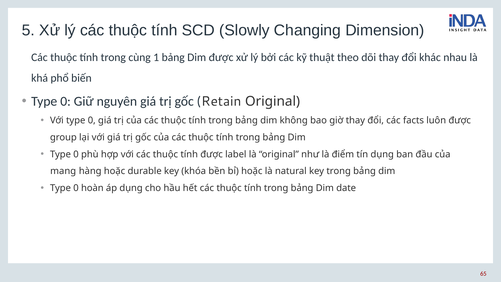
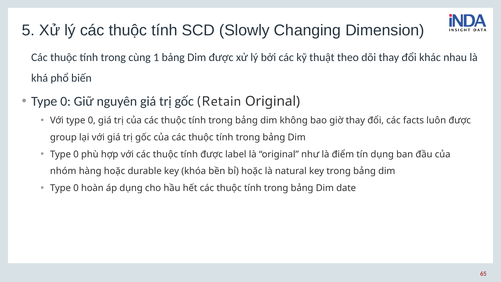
mang: mang -> nhóm (63, 171)
